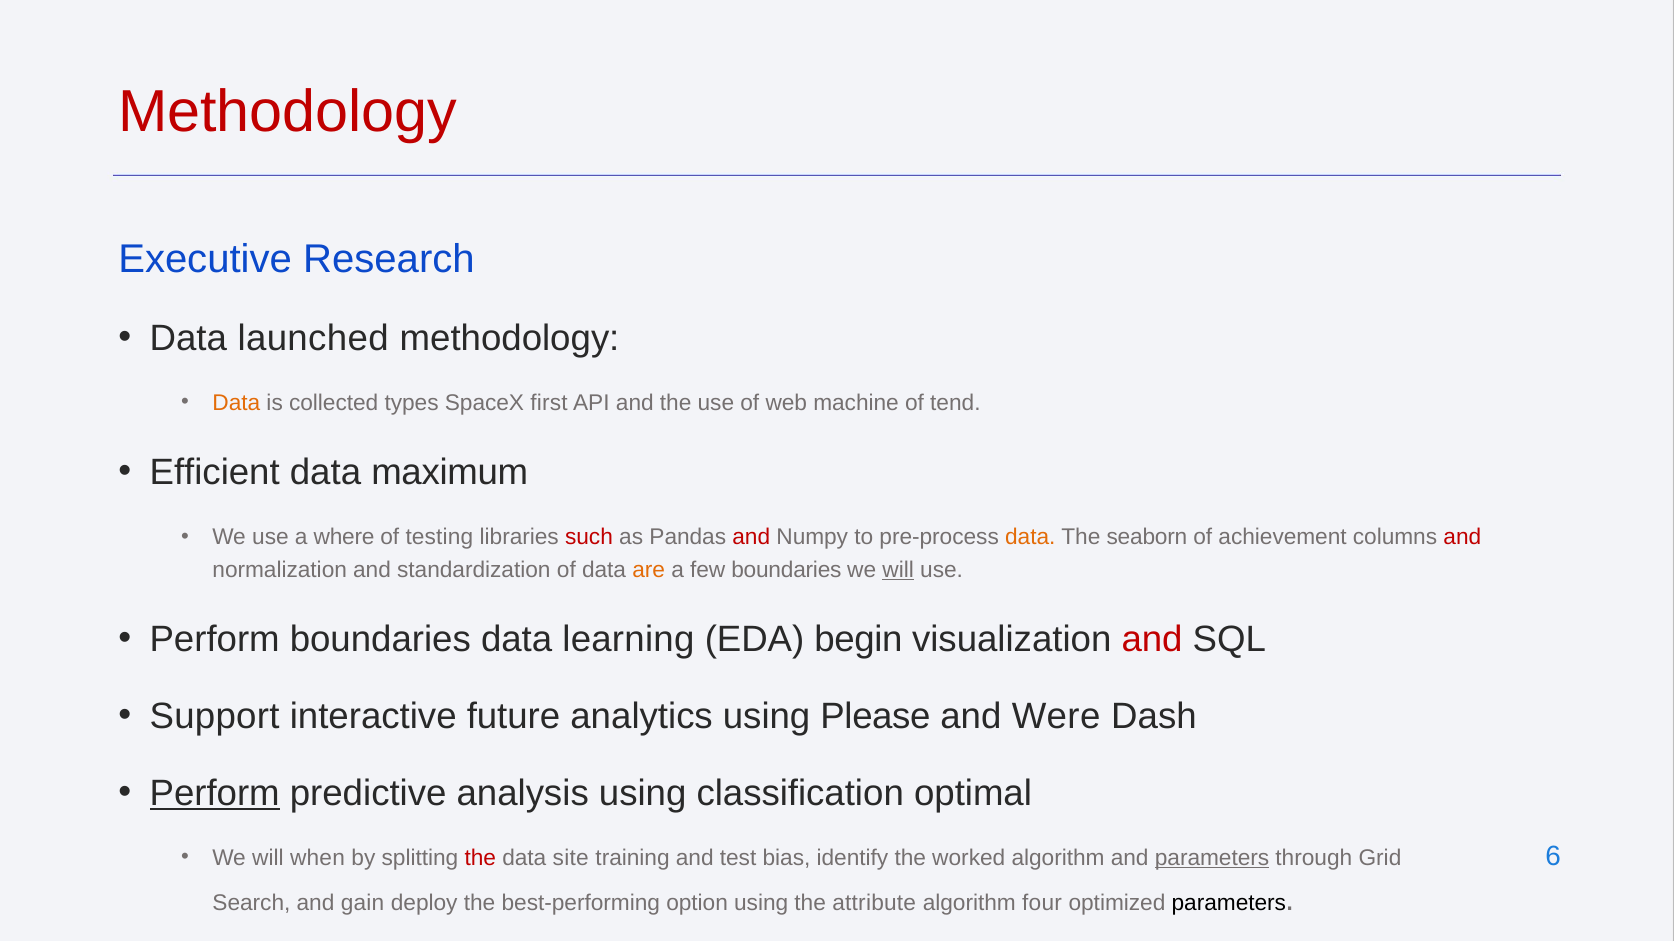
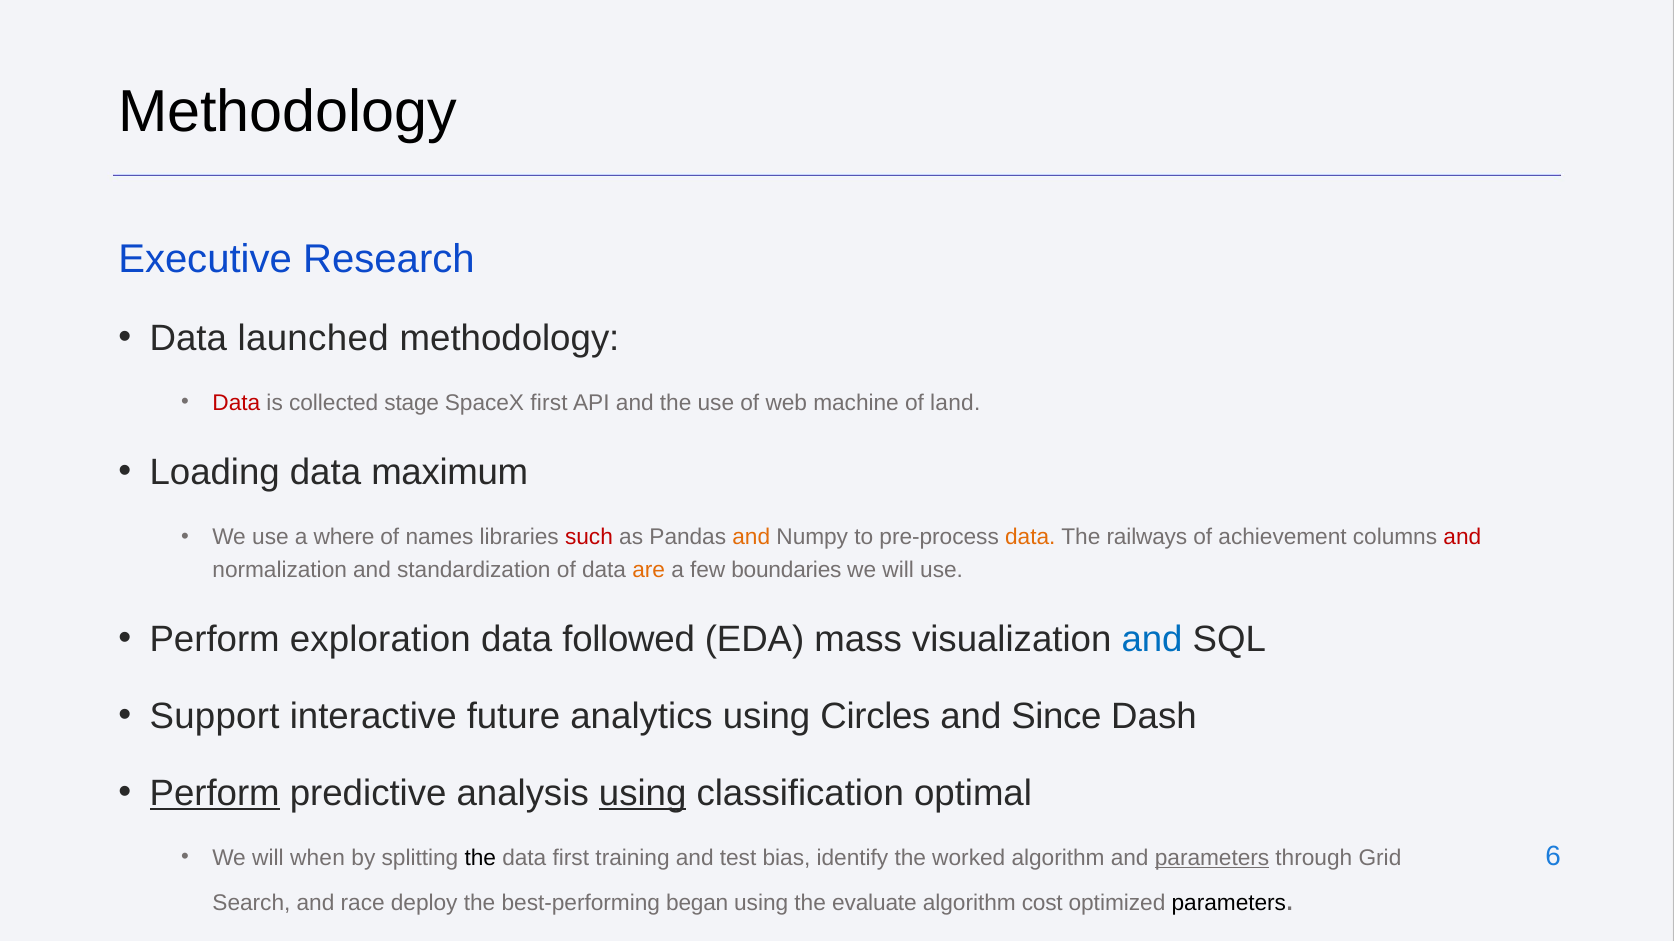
Methodology colour: red -> black (288, 112)
Data colour: orange -> red (236, 403)
types: types -> stage (412, 403)
tend: tend -> land (955, 403)
Efficient: Efficient -> Loading (215, 473)
testing: testing -> names (439, 537)
and colour: red -> orange (751, 537)
seaborn: seaborn -> railways (1147, 537)
will underline: present -> none (898, 570)
Perform boundaries: boundaries -> exploration (380, 640)
learning: learning -> followed (629, 640)
begin: begin -> mass (858, 640)
and colour: red -> blue (1152, 640)
Please: Please -> Circles (875, 717)
Were: Were -> Since (1056, 717)
using underline: none -> present (643, 794)
the colour: red -> black (480, 858)
data site: site -> first (571, 858)
gain: gain -> race (363, 904)
option: option -> began (697, 904)
attribute: attribute -> evaluate (874, 904)
four: four -> cost (1042, 904)
